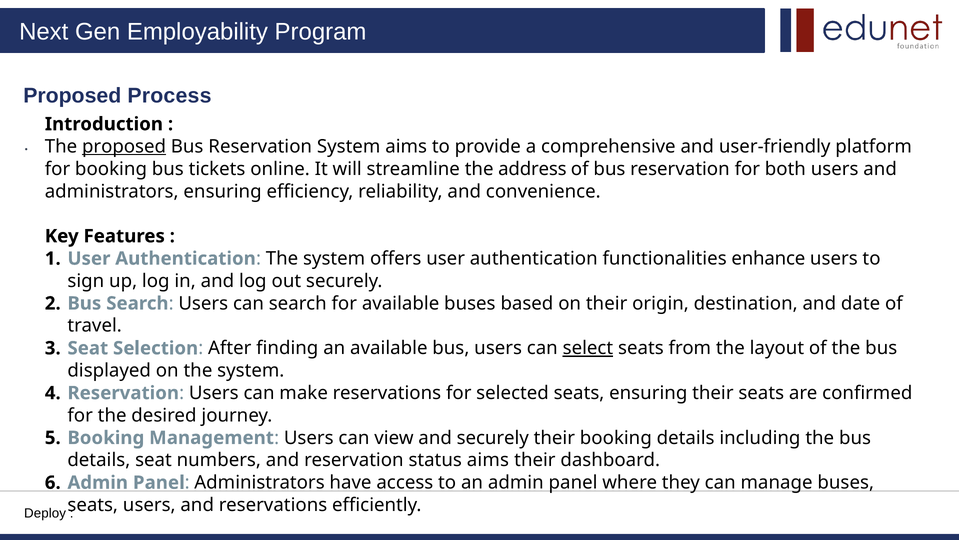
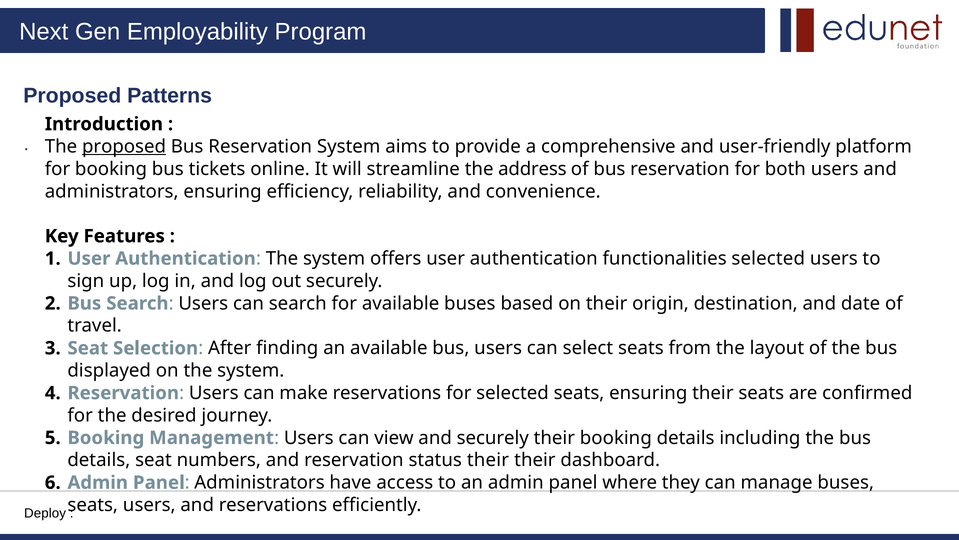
Process: Process -> Patterns (170, 95)
functionalities enhance: enhance -> selected (768, 258)
select underline: present -> none (588, 348)
status aims: aims -> their (488, 460)
